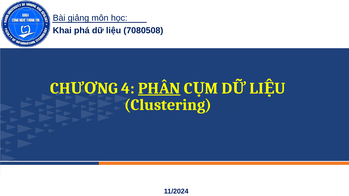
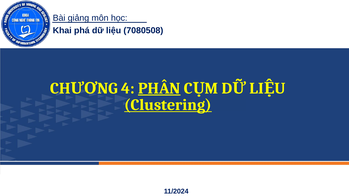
Clustering underline: none -> present (168, 105)
